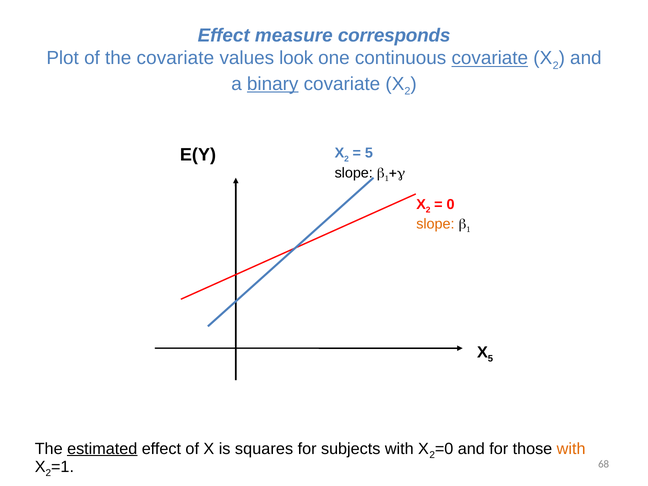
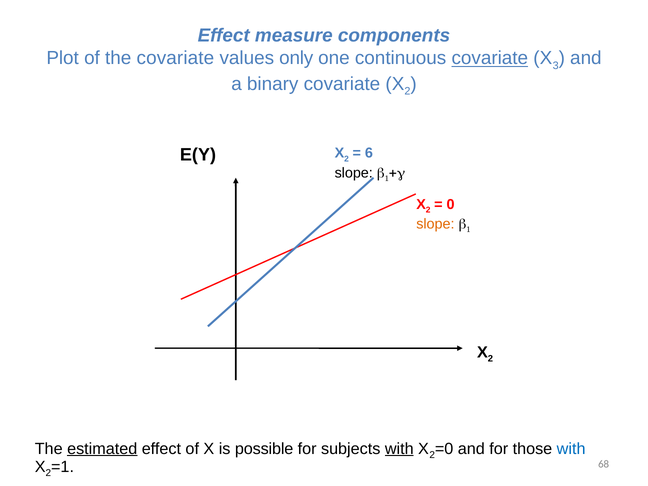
corresponds: corresponds -> components (394, 36)
look: look -> only (296, 58)
2: 2 -> 3 (556, 66)
binary underline: present -> none (273, 84)
5: 5 -> 6 (369, 153)
5: 5 -> 2 (490, 359)
squares: squares -> possible (264, 449)
with underline: none -> present (399, 449)
with colour: orange -> blue (571, 449)
